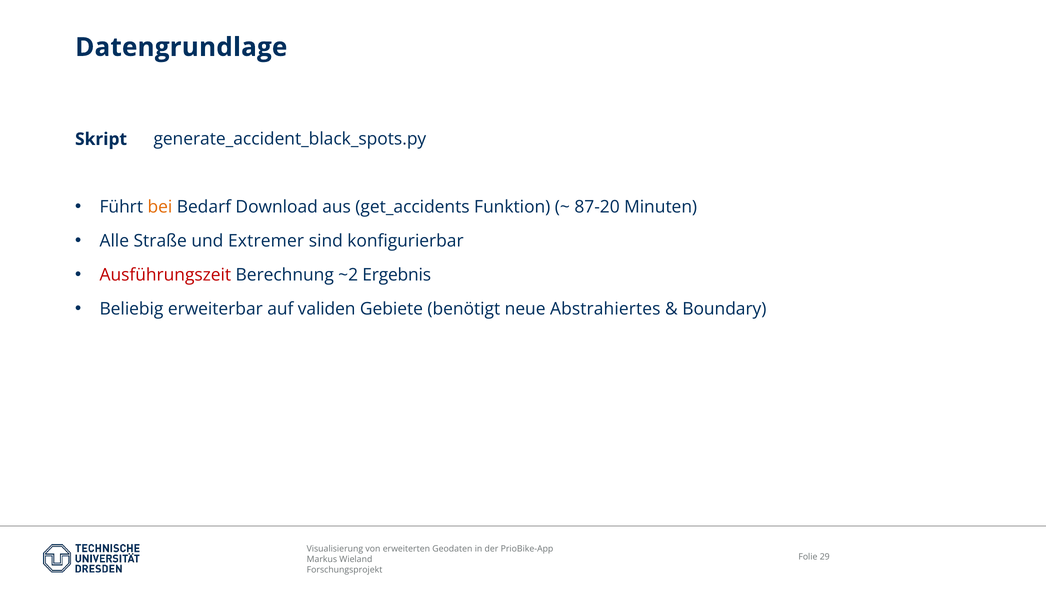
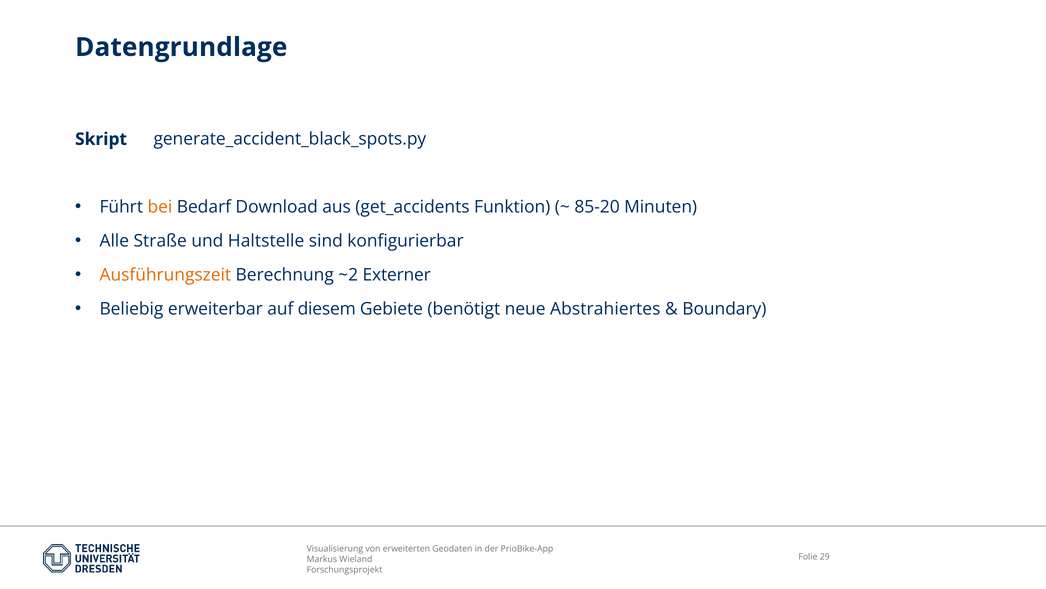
87-20: 87-20 -> 85-20 (597, 207)
Extremer: Extremer -> Haltstelle (266, 241)
Ausführungszeit colour: red -> orange (165, 275)
Ergebnis: Ergebnis -> Externer (397, 275)
validen: validen -> diesem (327, 309)
